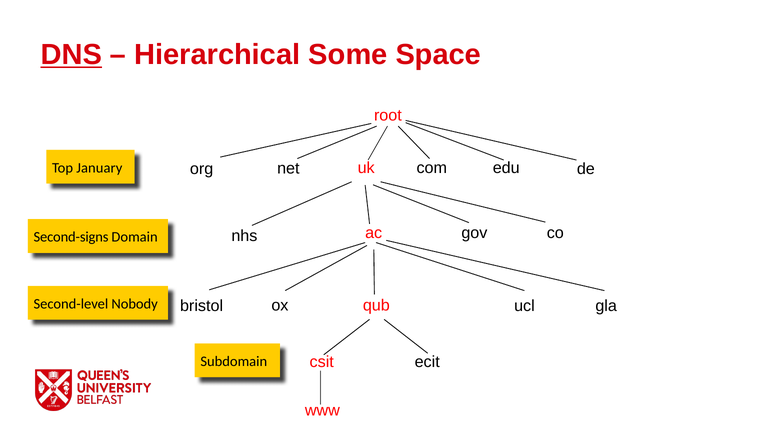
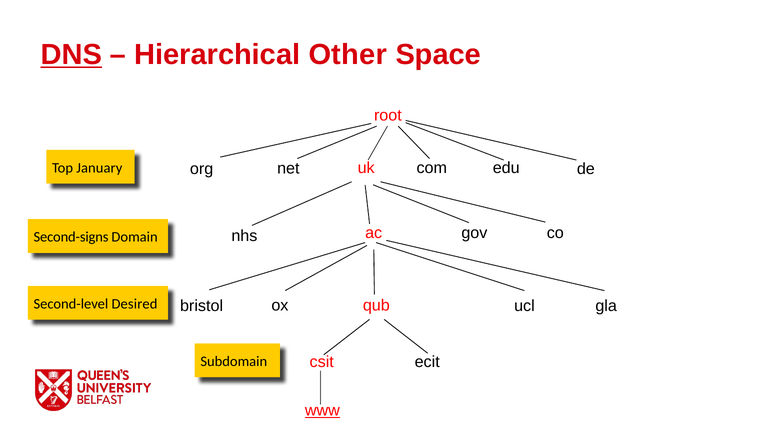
Some: Some -> Other (348, 55)
Nobody: Nobody -> Desired (134, 304)
www underline: none -> present (322, 410)
